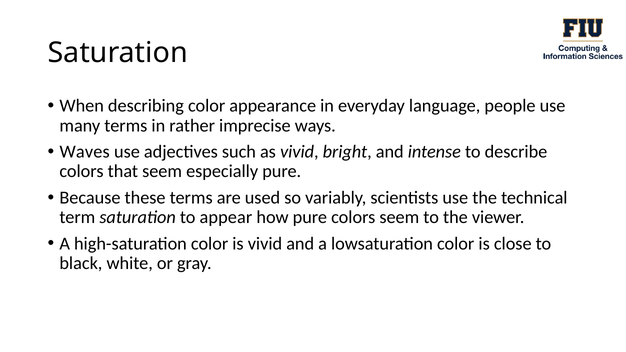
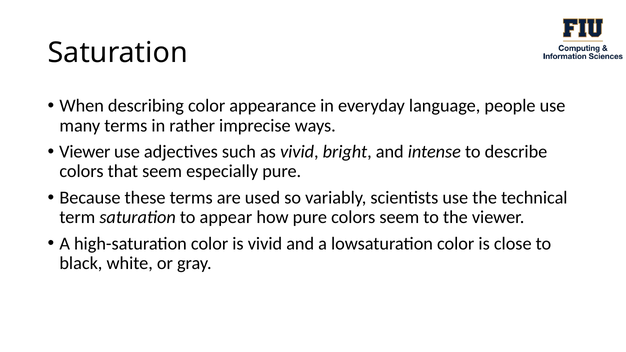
Waves: Waves -> Viewer (85, 152)
